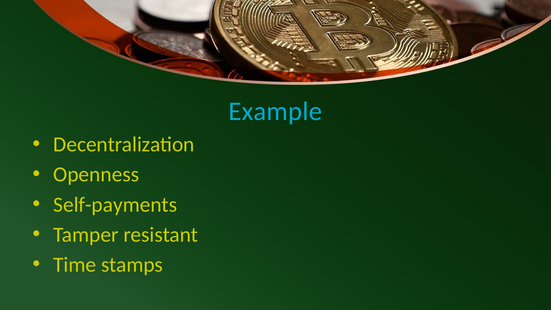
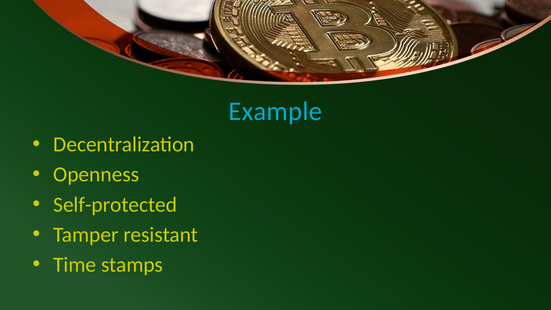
Self-payments: Self-payments -> Self-protected (115, 205)
